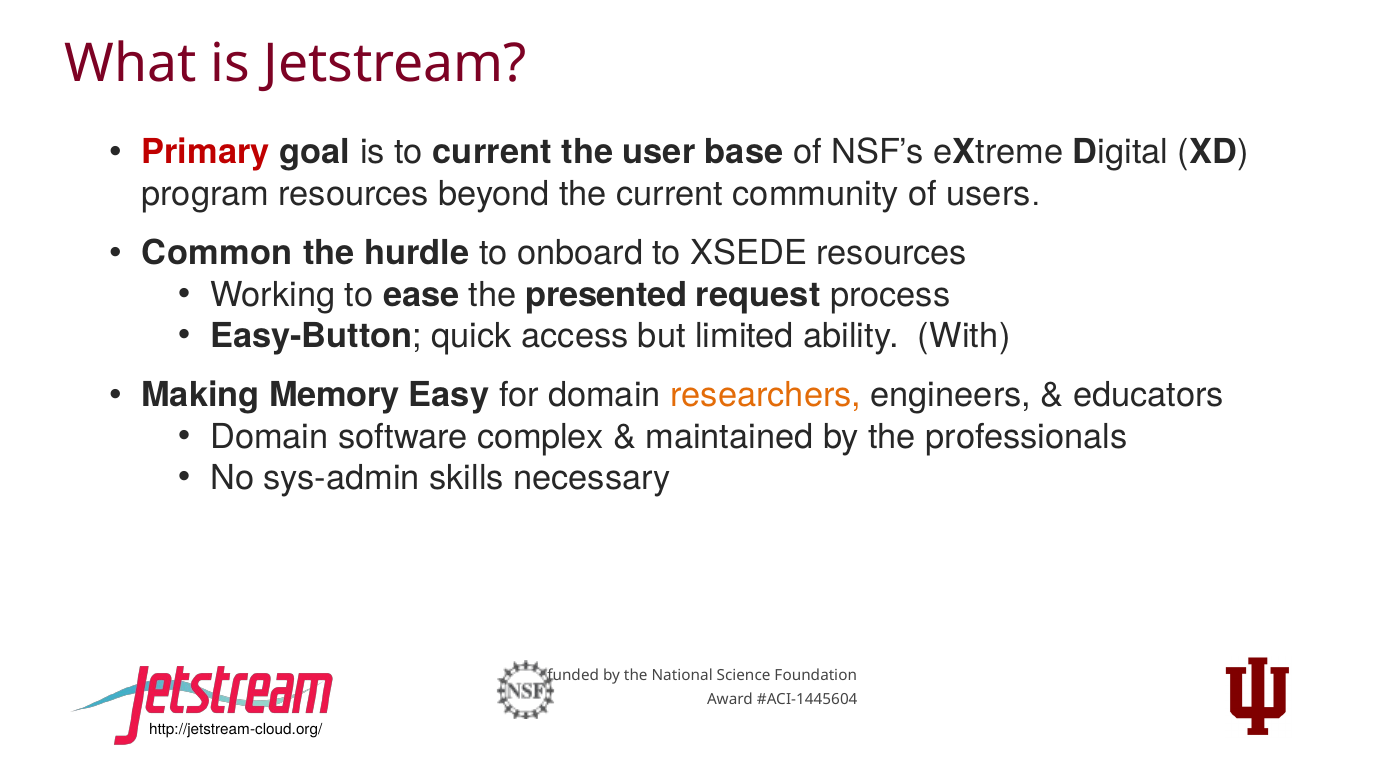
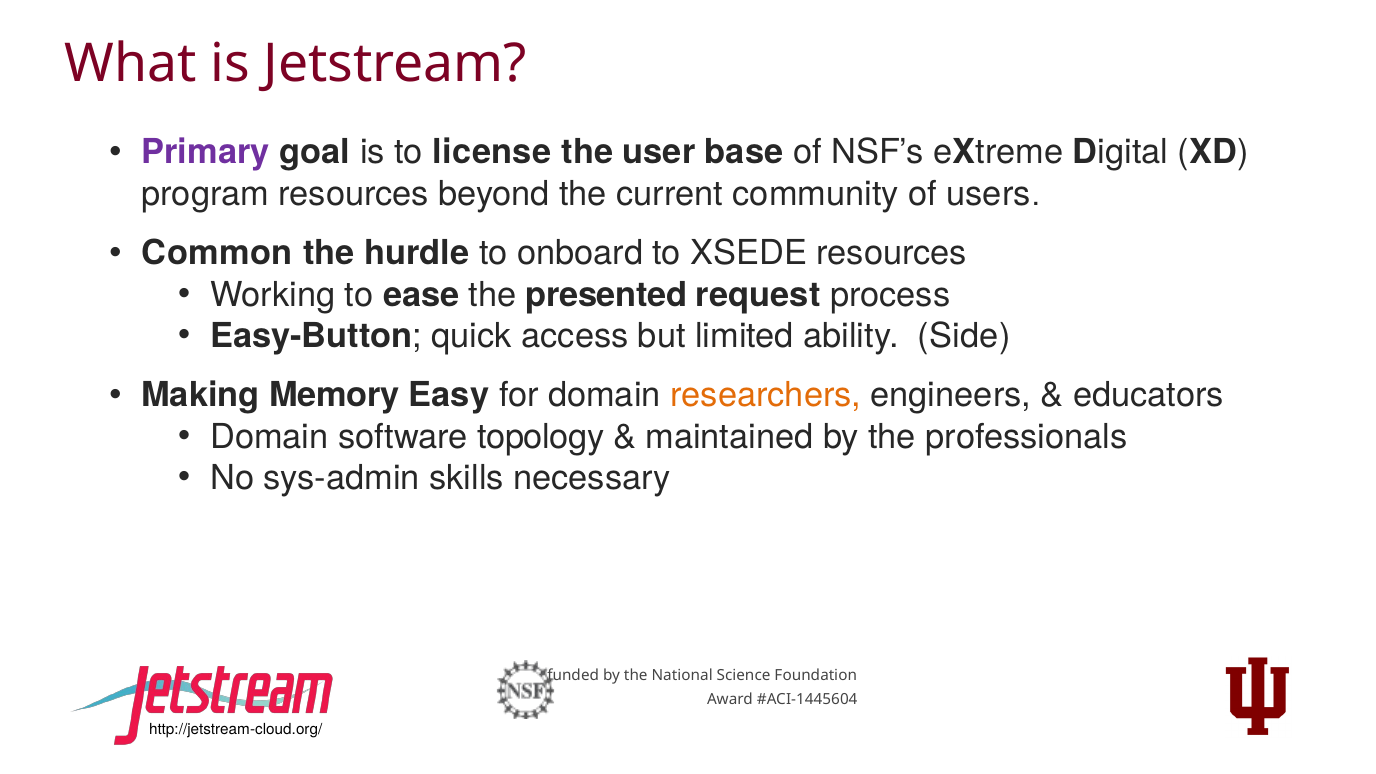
Primary colour: red -> purple (206, 153)
to current: current -> license (492, 153)
With: With -> Side (964, 336)
complex: complex -> topology (541, 437)
